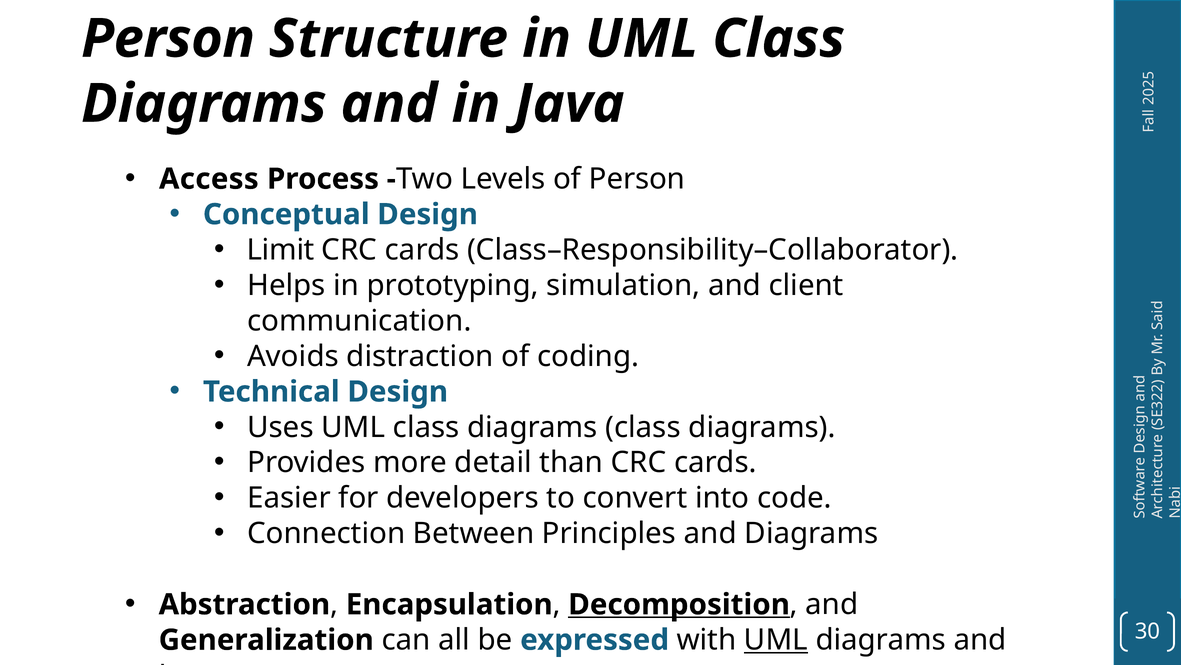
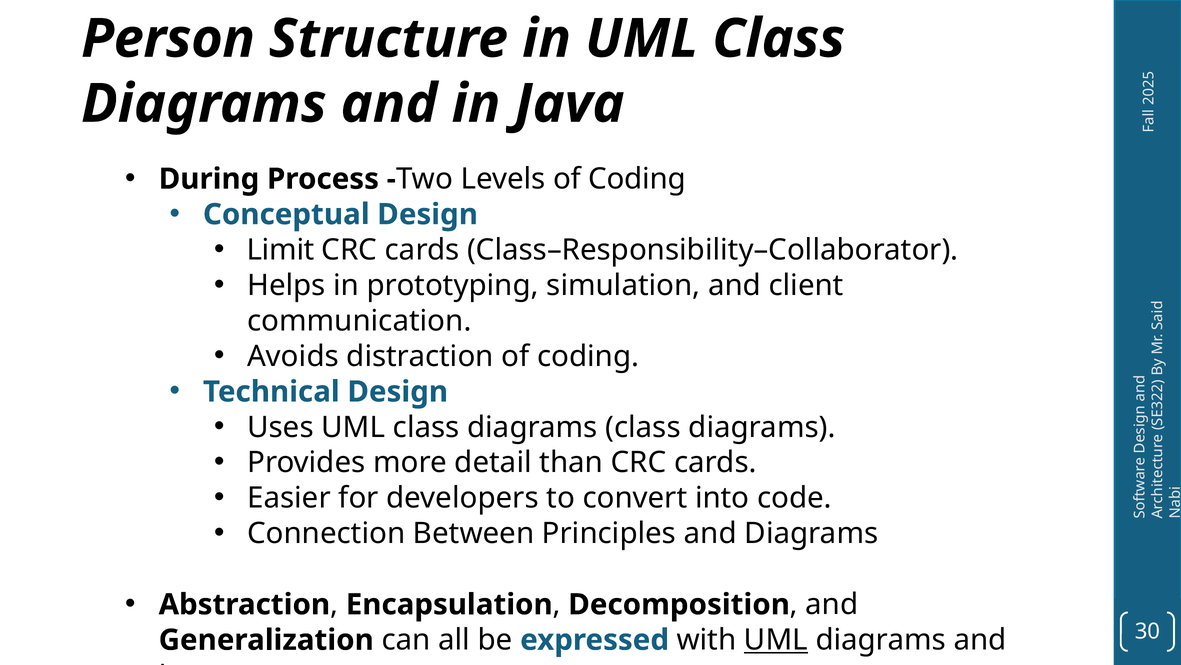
Access: Access -> During (209, 179)
Levels of Person: Person -> Coding (637, 179)
Decomposition underline: present -> none (679, 604)
